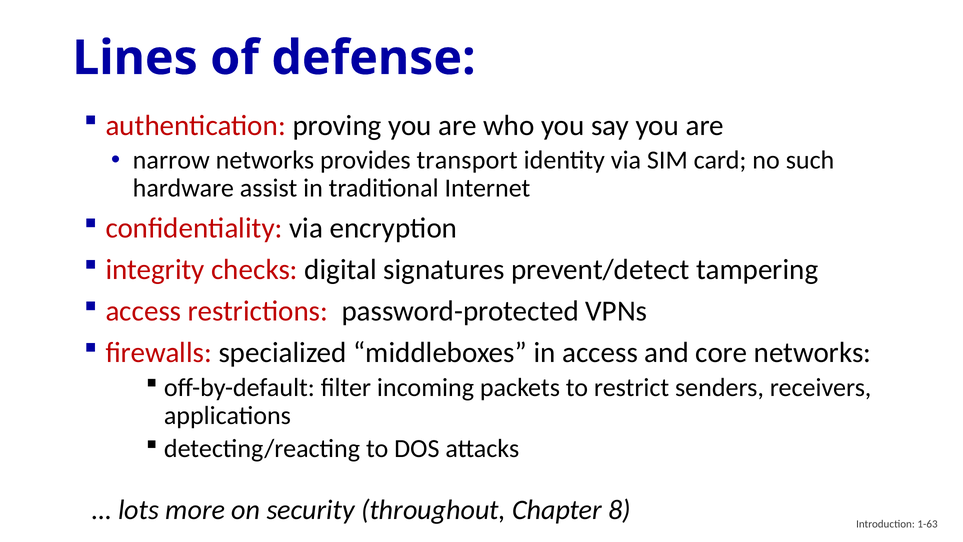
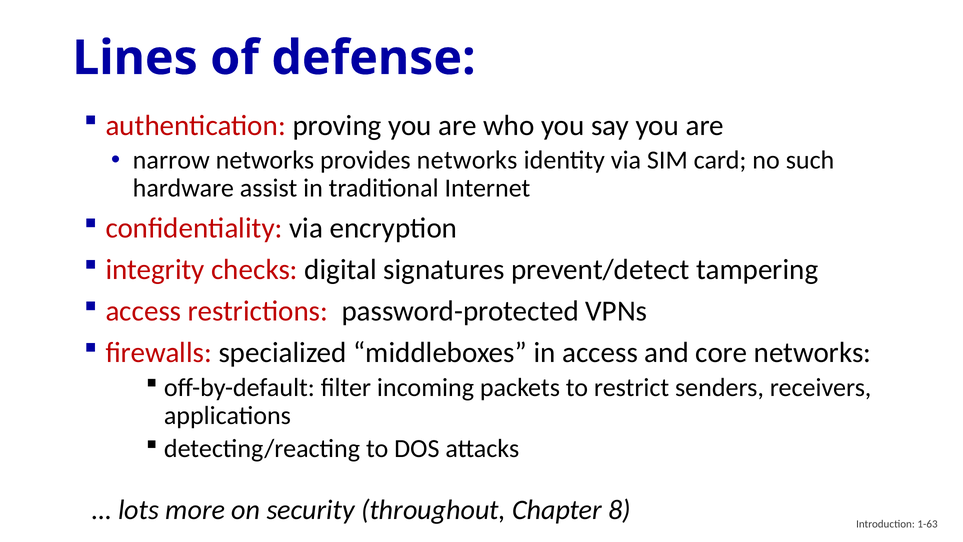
provides transport: transport -> networks (467, 160)
